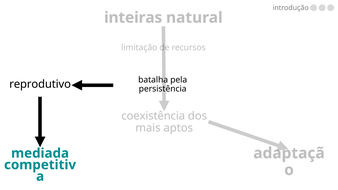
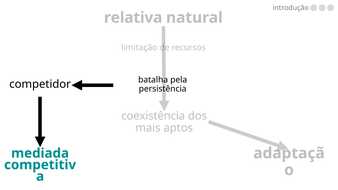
inteiras: inteiras -> relativa (133, 18)
reprodutivo: reprodutivo -> competidor (40, 84)
